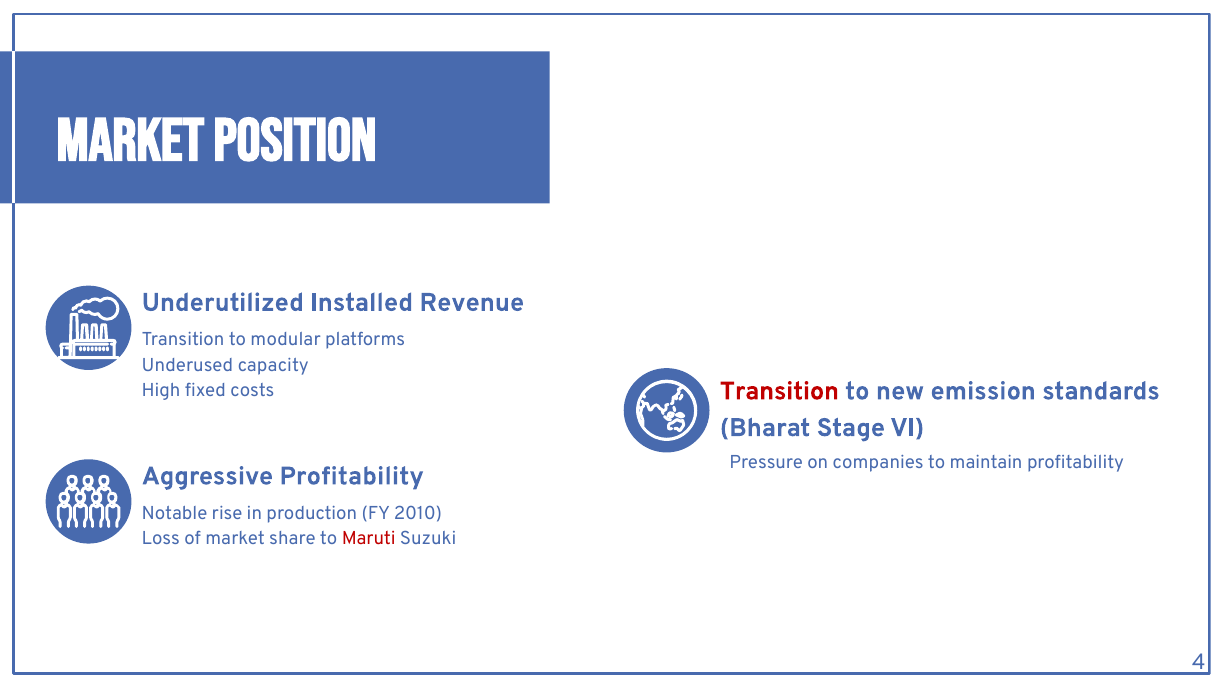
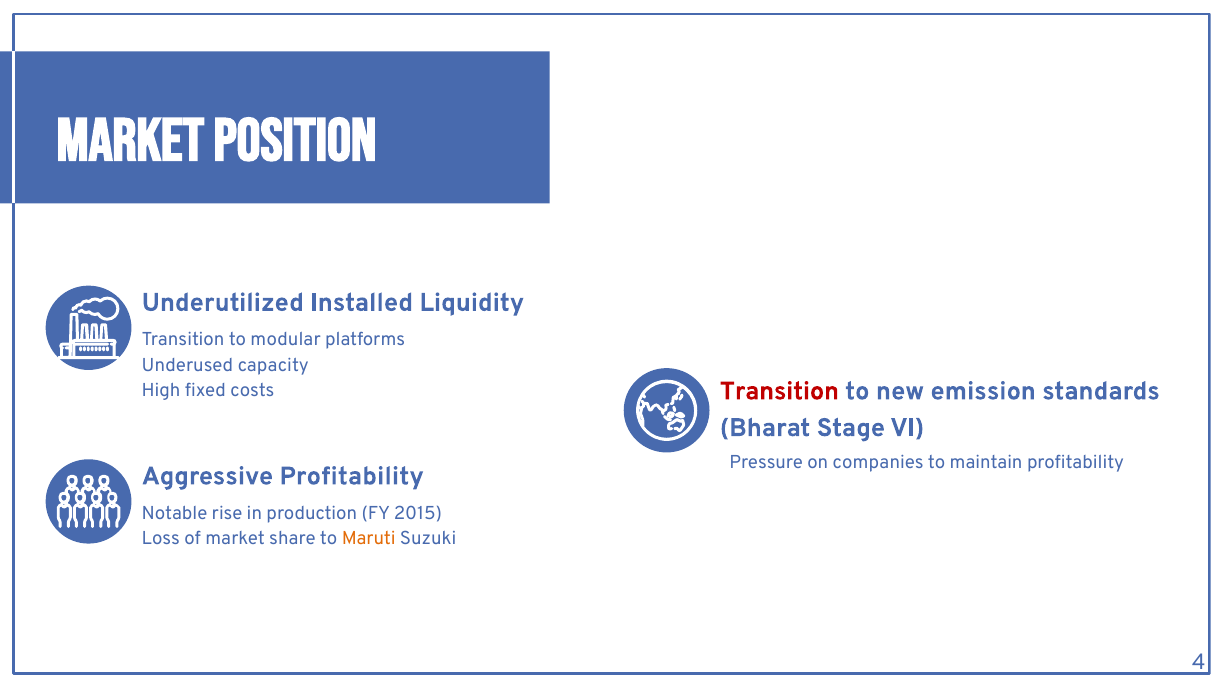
Revenue: Revenue -> Liquidity (472, 302)
2010: 2010 -> 2015 (418, 513)
Maruti colour: red -> orange (369, 539)
